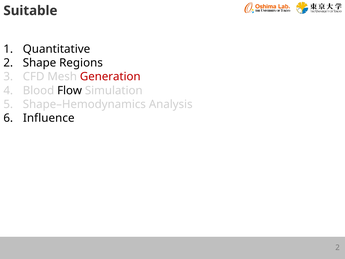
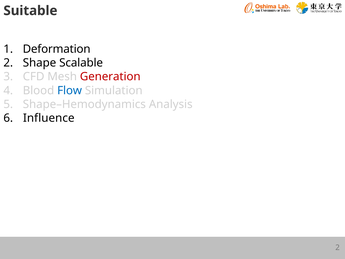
Quantitative: Quantitative -> Deformation (57, 49)
Regions: Regions -> Scalable (81, 63)
Flow colour: black -> blue (70, 90)
